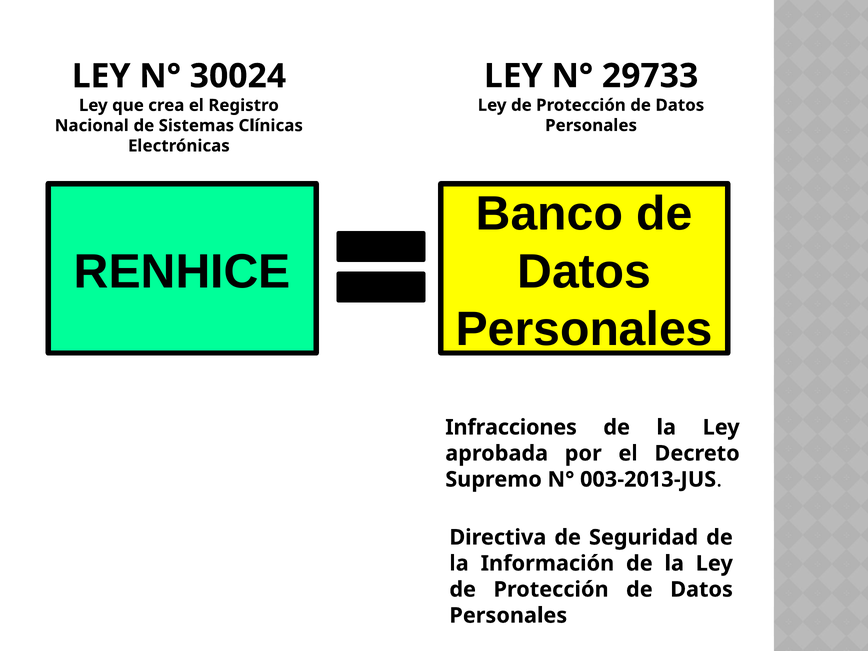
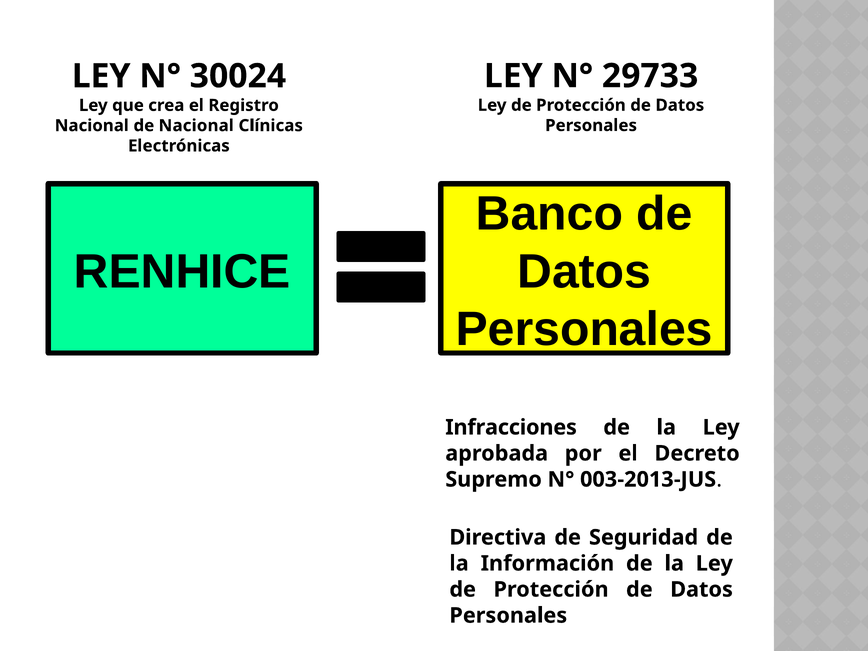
de Sistemas: Sistemas -> Nacional (196, 126)
